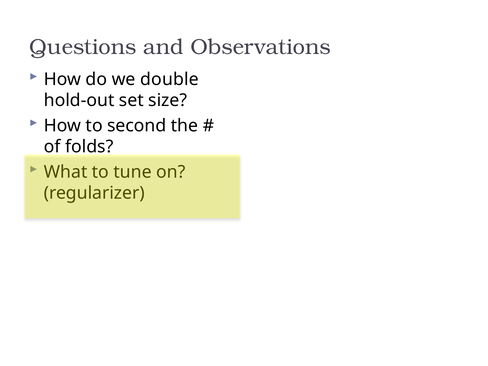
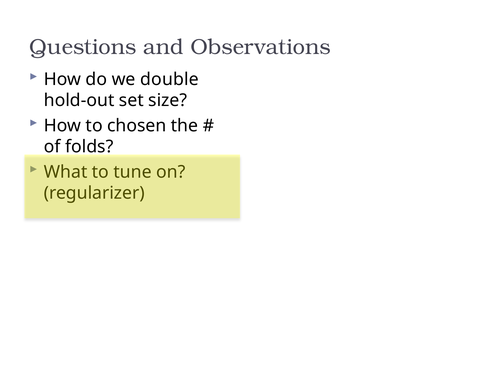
second: second -> chosen (137, 126)
